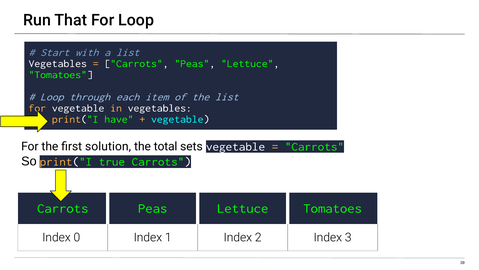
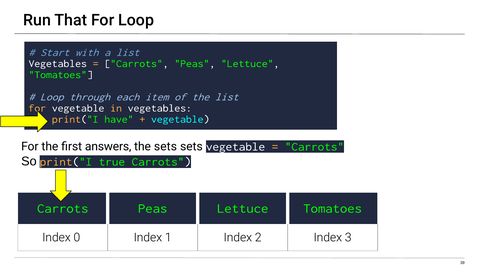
solution: solution -> answers (108, 146)
the total: total -> sets (165, 146)
